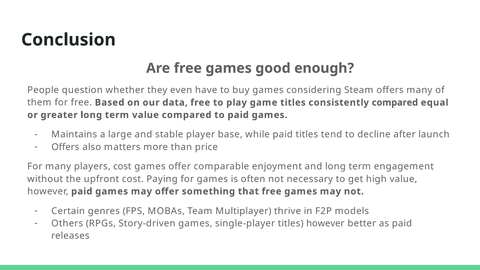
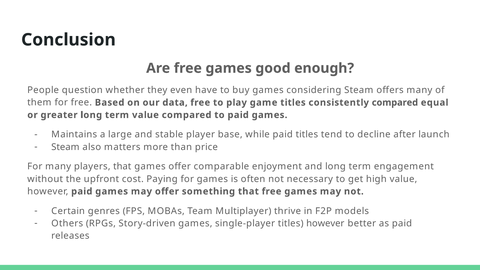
Offers: Offers -> Steam (65, 147)
players cost: cost -> that (122, 167)
